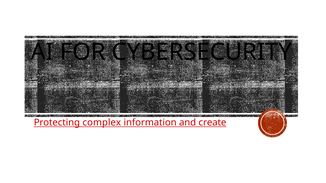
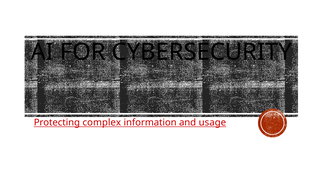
create: create -> usage (212, 123)
